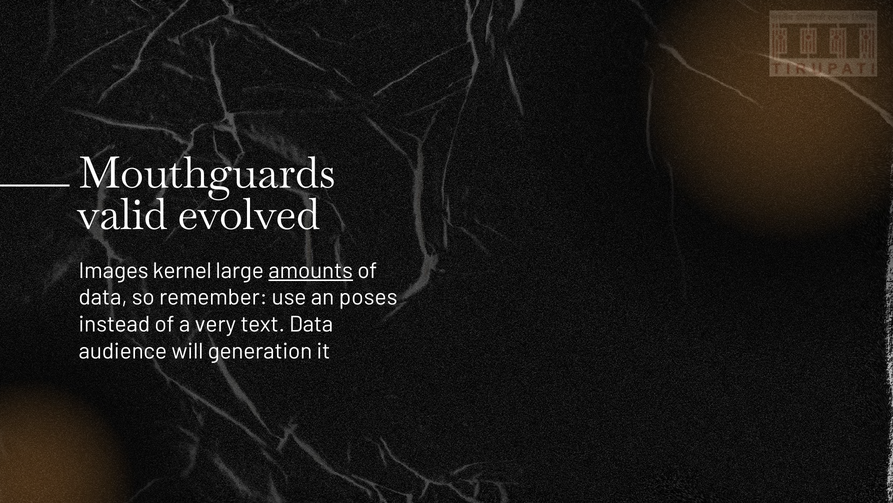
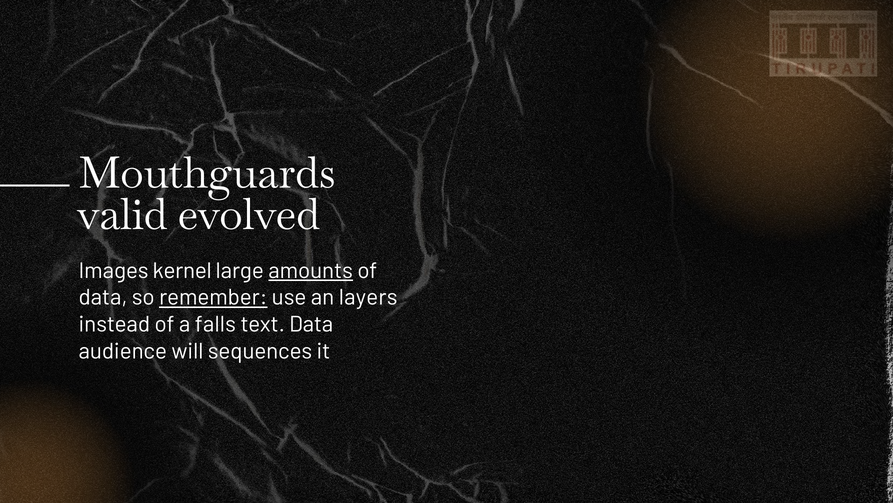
remember underline: none -> present (213, 297)
poses: poses -> layers (368, 297)
very: very -> falls (215, 324)
generation: generation -> sequences (260, 351)
